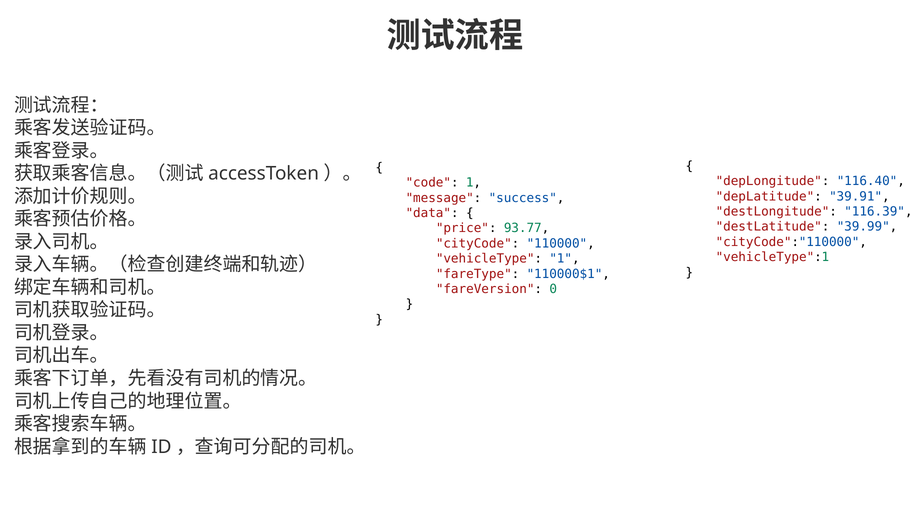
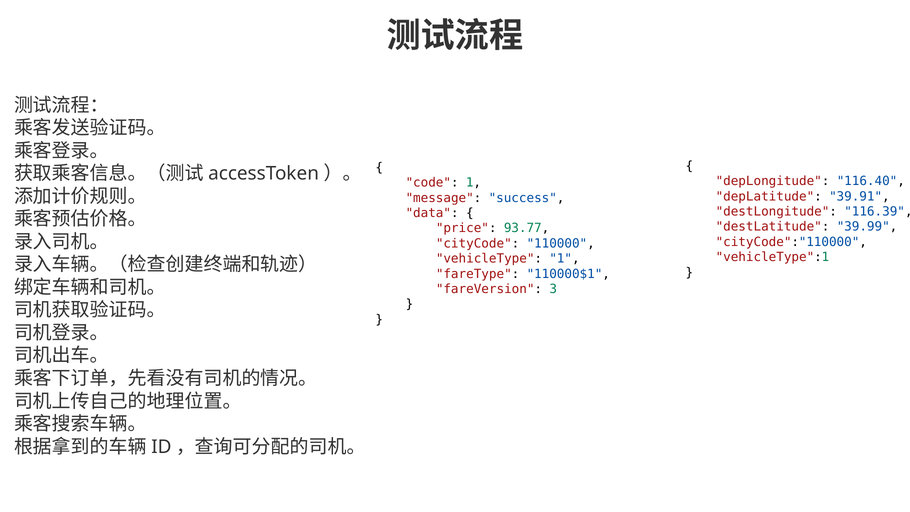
0: 0 -> 3 (553, 289)
